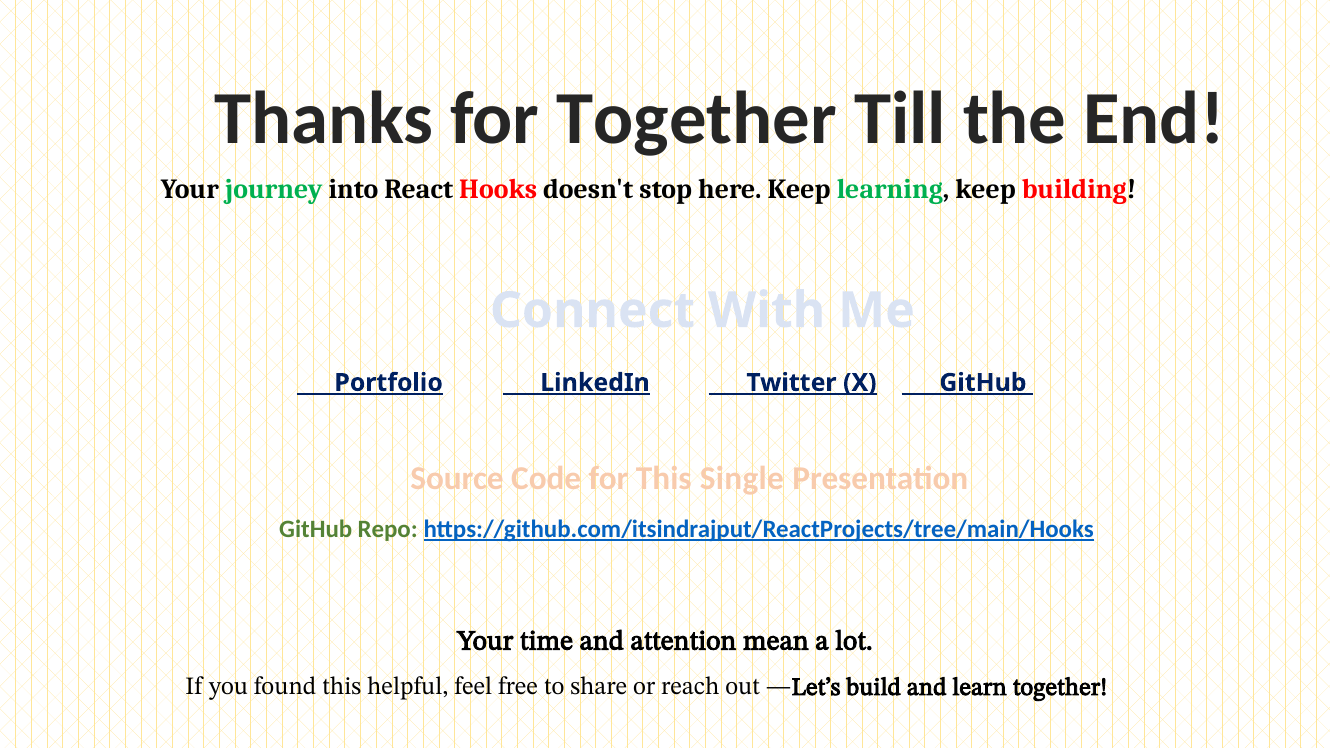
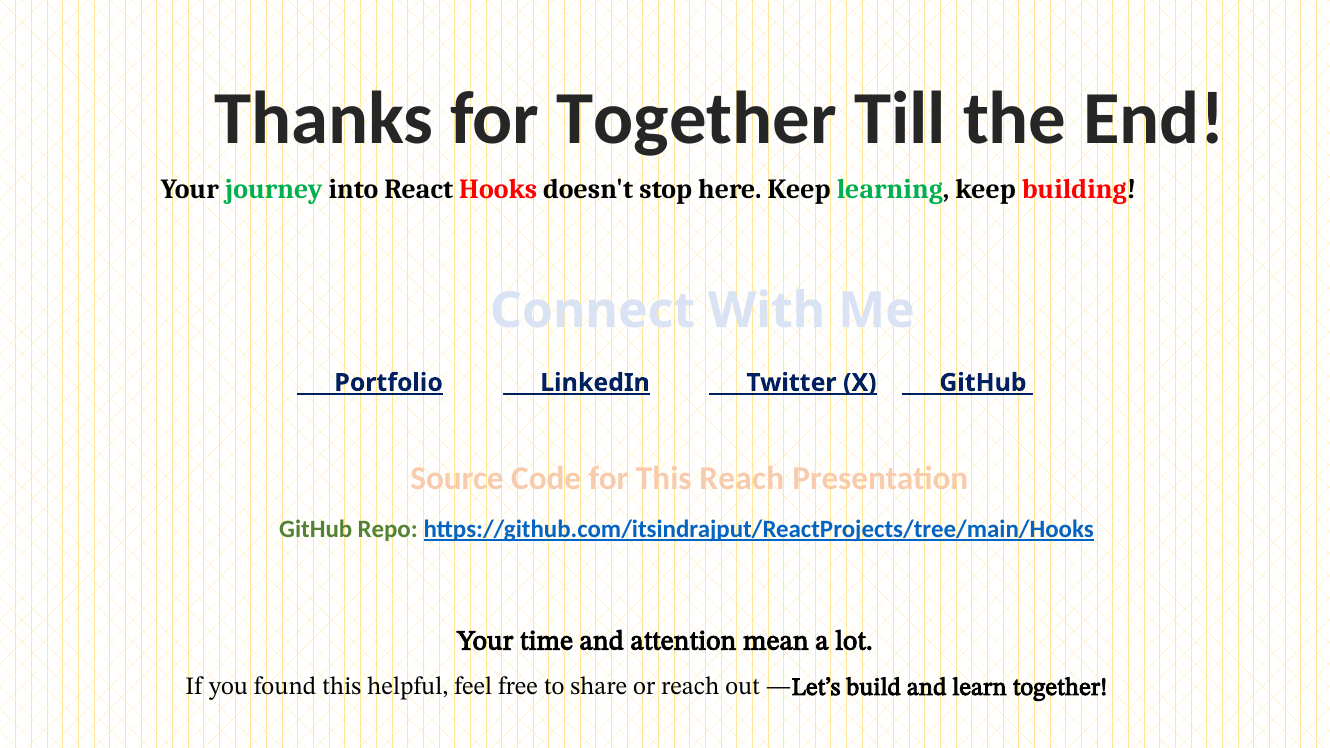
This Single: Single -> Reach (742, 479)
